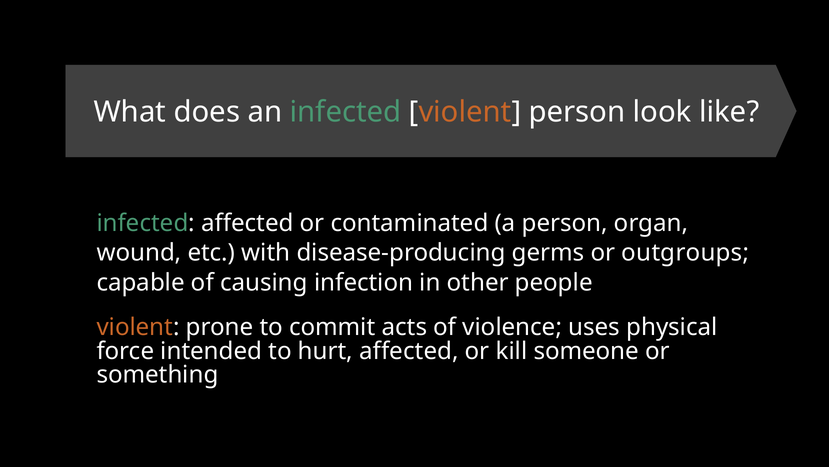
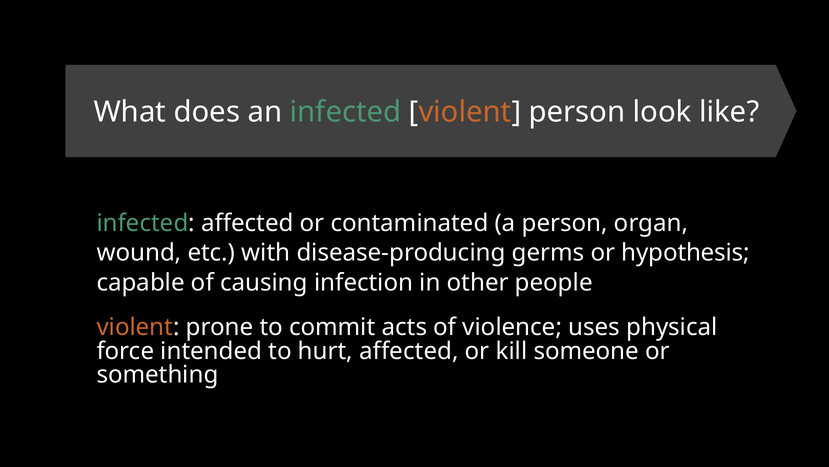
outgroups: outgroups -> hypothesis (686, 253)
